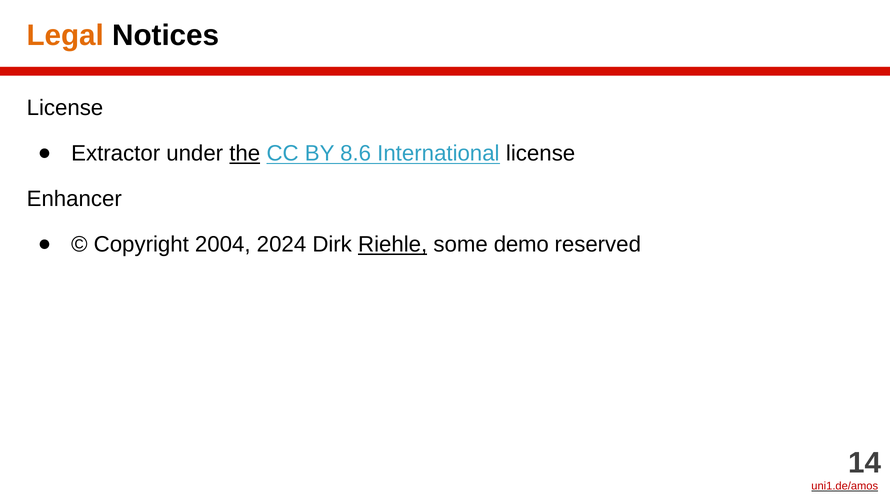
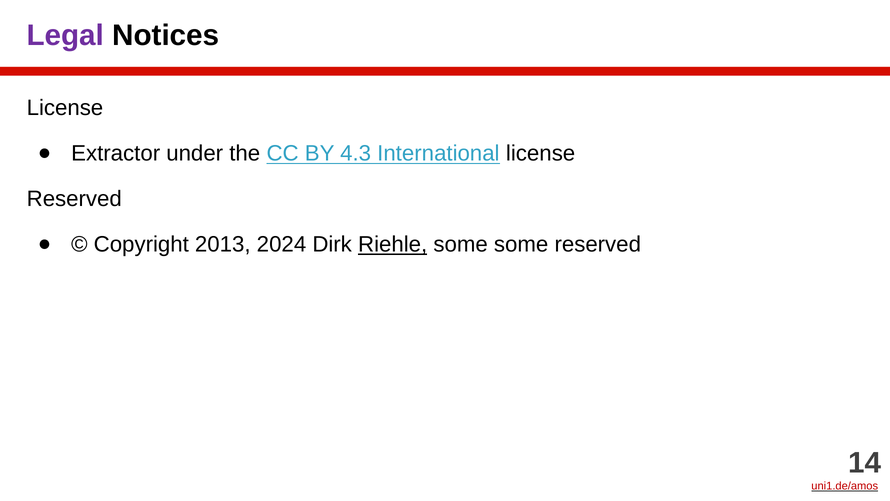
Legal colour: orange -> purple (65, 35)
the underline: present -> none (245, 153)
8.6: 8.6 -> 4.3 (356, 153)
Enhancer: Enhancer -> Reserved (74, 199)
2004: 2004 -> 2013 (223, 244)
some demo: demo -> some (521, 244)
